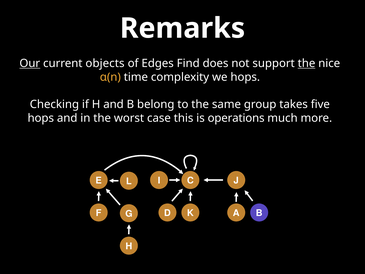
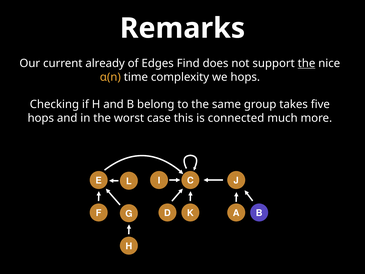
Our underline: present -> none (30, 63)
objects: objects -> already (105, 63)
operations: operations -> connected (236, 118)
